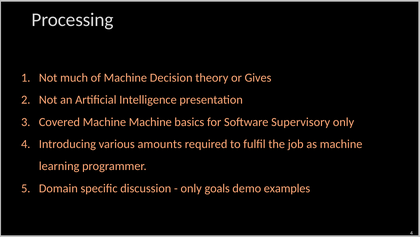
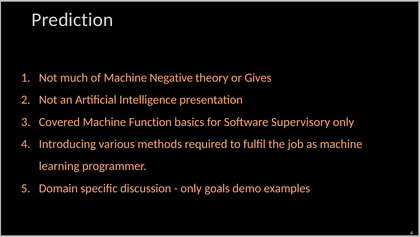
Processing: Processing -> Prediction (72, 20)
Decision: Decision -> Negative (171, 78)
Machine Machine: Machine -> Function (150, 122)
amounts: amounts -> methods (160, 144)
